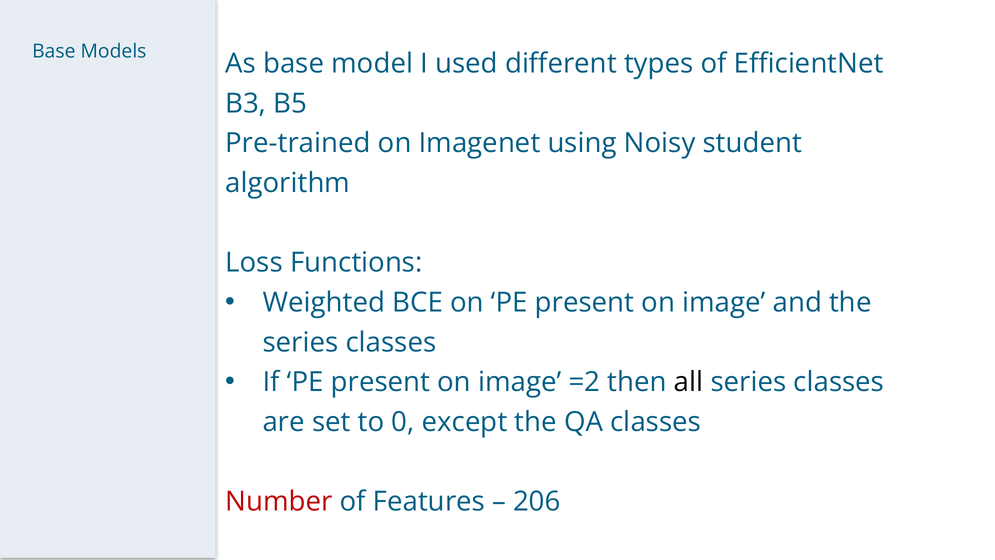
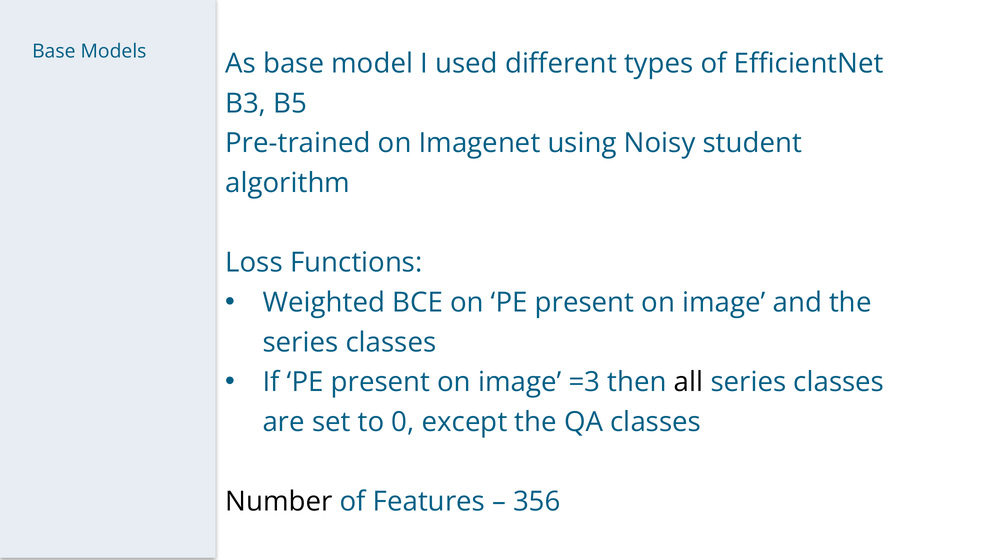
=2: =2 -> =3 (584, 382)
Number colour: red -> black (279, 501)
206: 206 -> 356 (537, 501)
